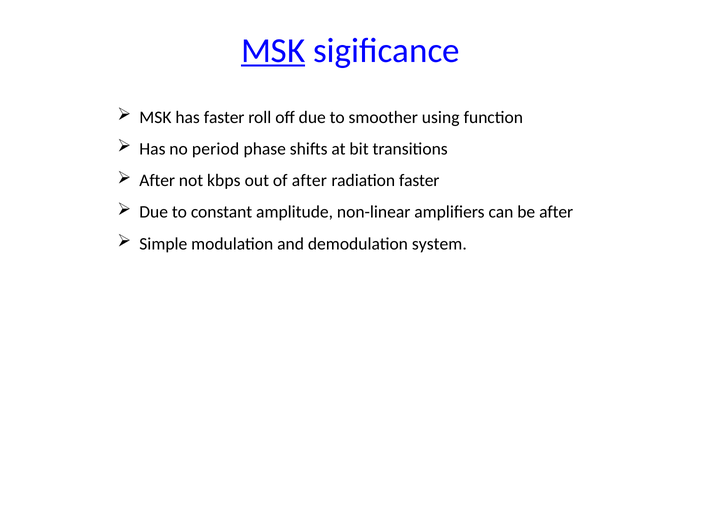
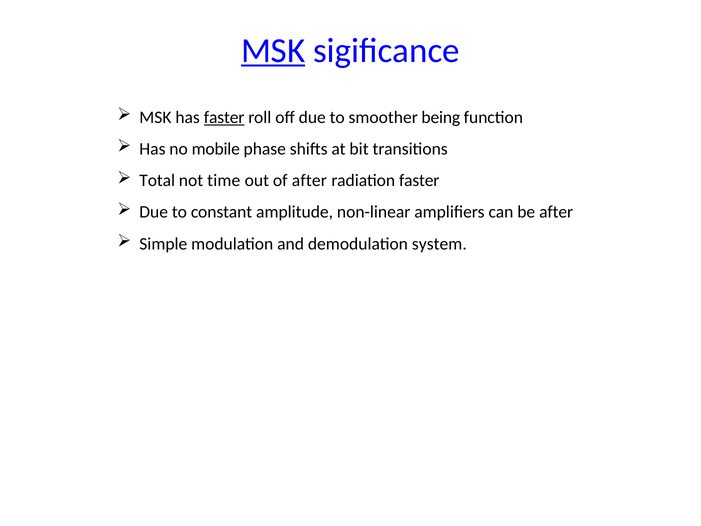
faster underline: none -> present (224, 117)
using: using -> being (441, 117)
period: period -> mobile (216, 149)
After: After -> Total (157, 181)
kbps: kbps -> time (224, 181)
